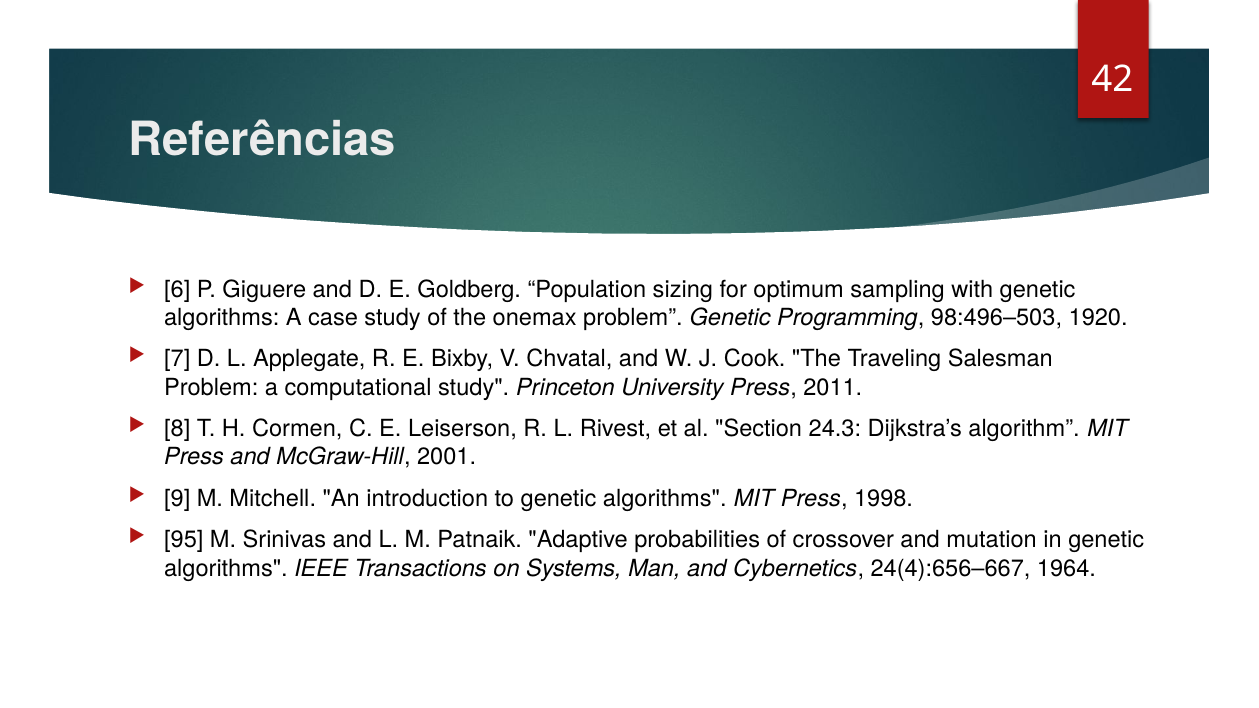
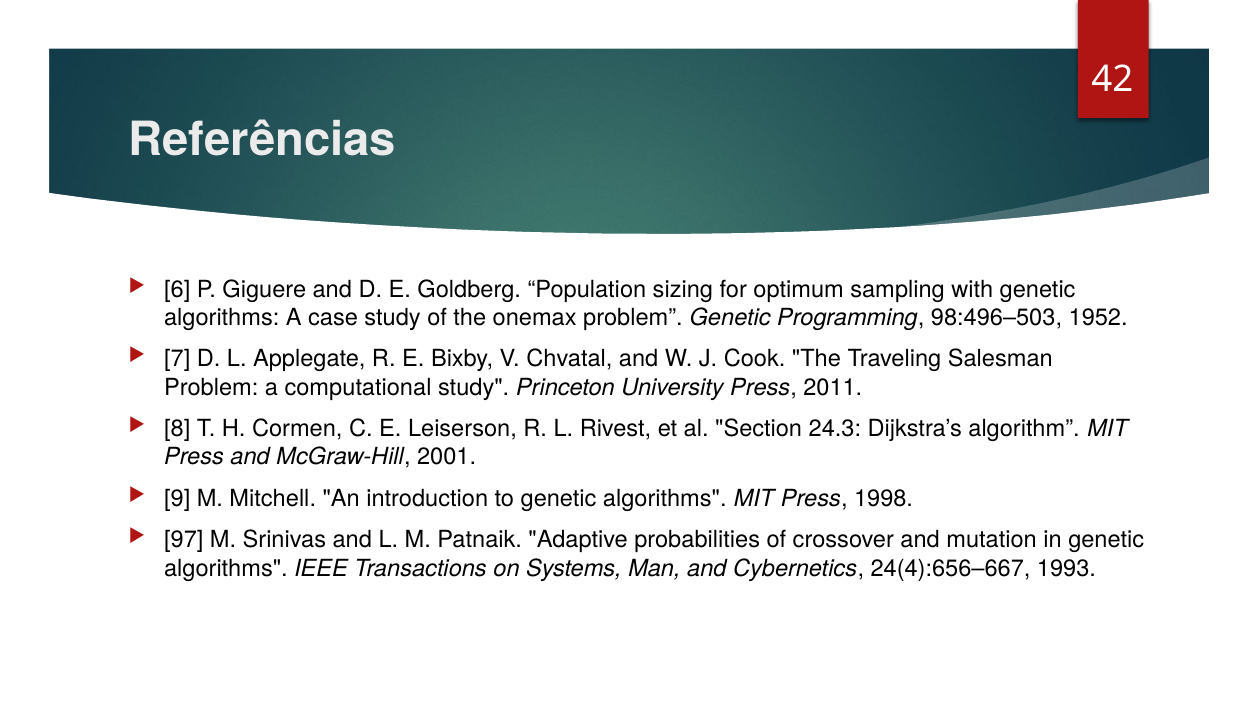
1920: 1920 -> 1952 (1098, 318)
95: 95 -> 97 (184, 540)
1964: 1964 -> 1993 (1067, 568)
